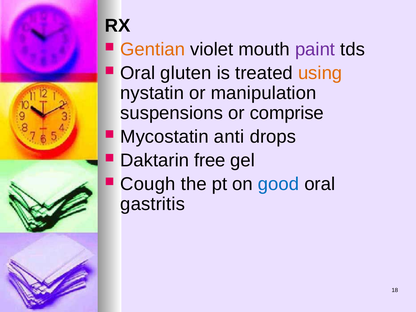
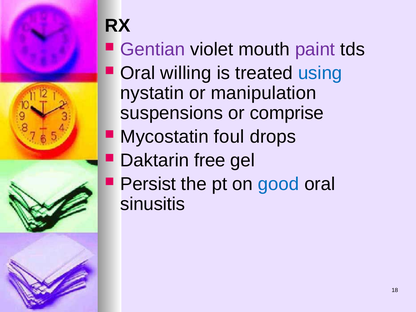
Gentian colour: orange -> purple (153, 50)
gluten: gluten -> willing (186, 73)
using colour: orange -> blue (320, 73)
anti: anti -> foul (229, 137)
Cough: Cough -> Persist (148, 184)
gastritis: gastritis -> sinusitis (153, 204)
